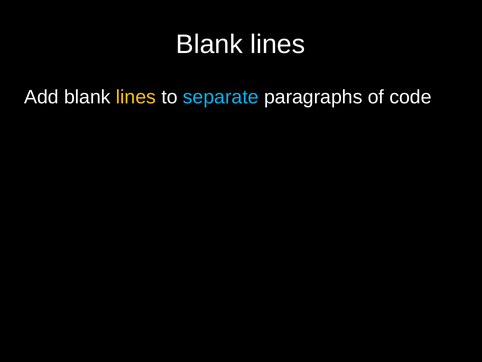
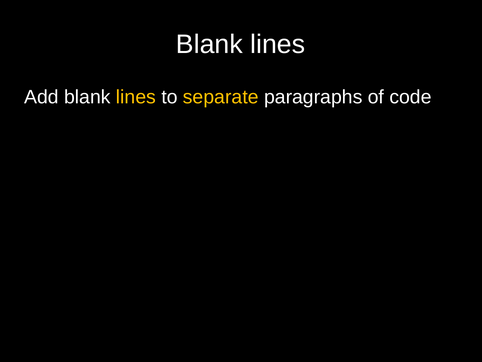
separate colour: light blue -> yellow (221, 97)
